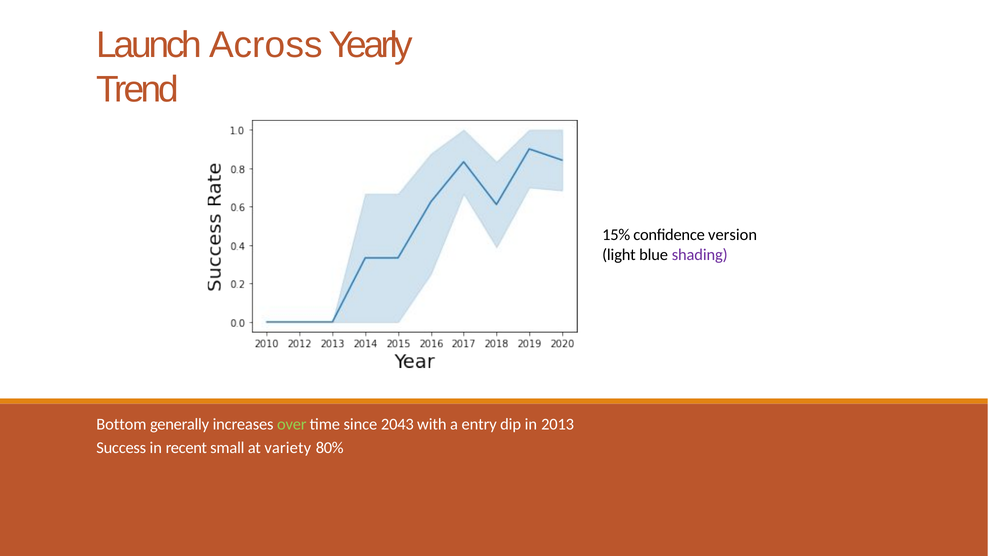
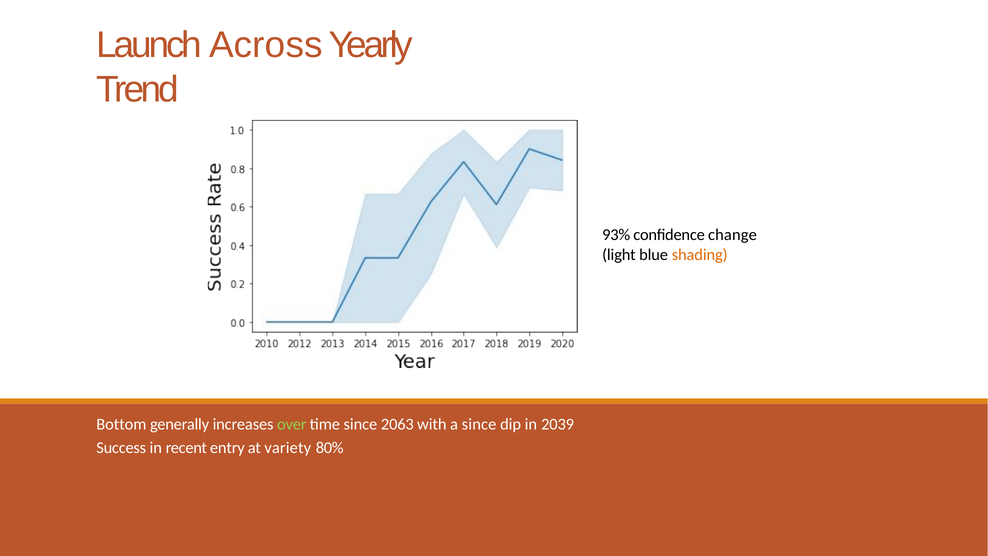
15%: 15% -> 93% (616, 235)
version: version -> change (732, 235)
shading colour: purple -> orange (700, 255)
2043: 2043 -> 2063 (397, 424)
a entry: entry -> since (479, 424)
2013: 2013 -> 2039 (558, 424)
small: small -> entry (227, 448)
